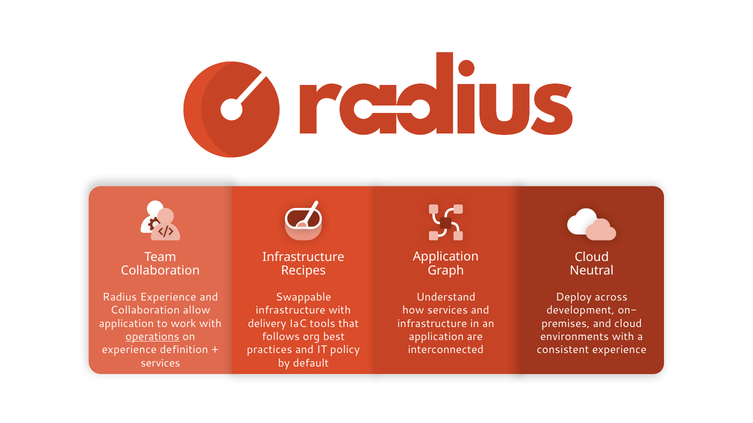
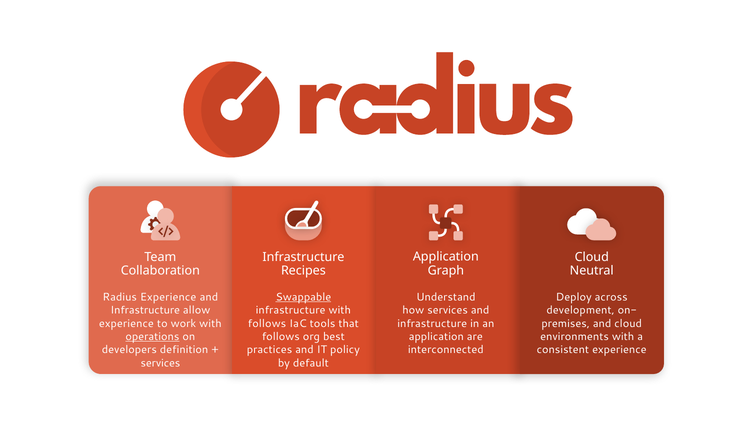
Swappable underline: none -> present (303, 298)
Collaboration: Collaboration -> Infrastructure (145, 311)
application: application -> experience (126, 324)
delivery: delivery -> follows (267, 324)
experience: experience -> developers (129, 350)
